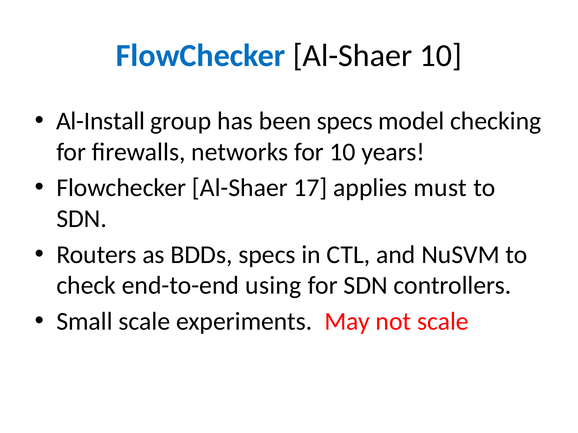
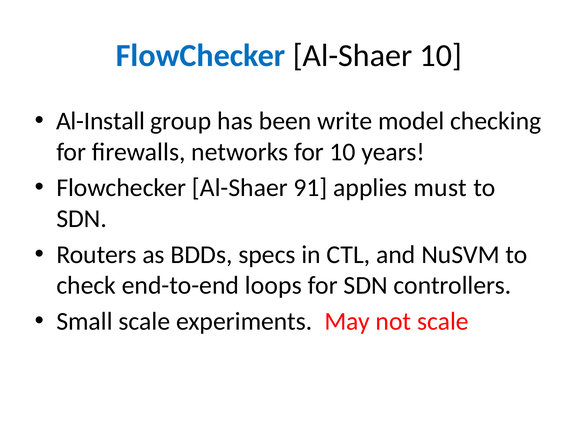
been specs: specs -> write (345, 121)
17: 17 -> 91 (311, 188)
using: using -> loops (273, 286)
